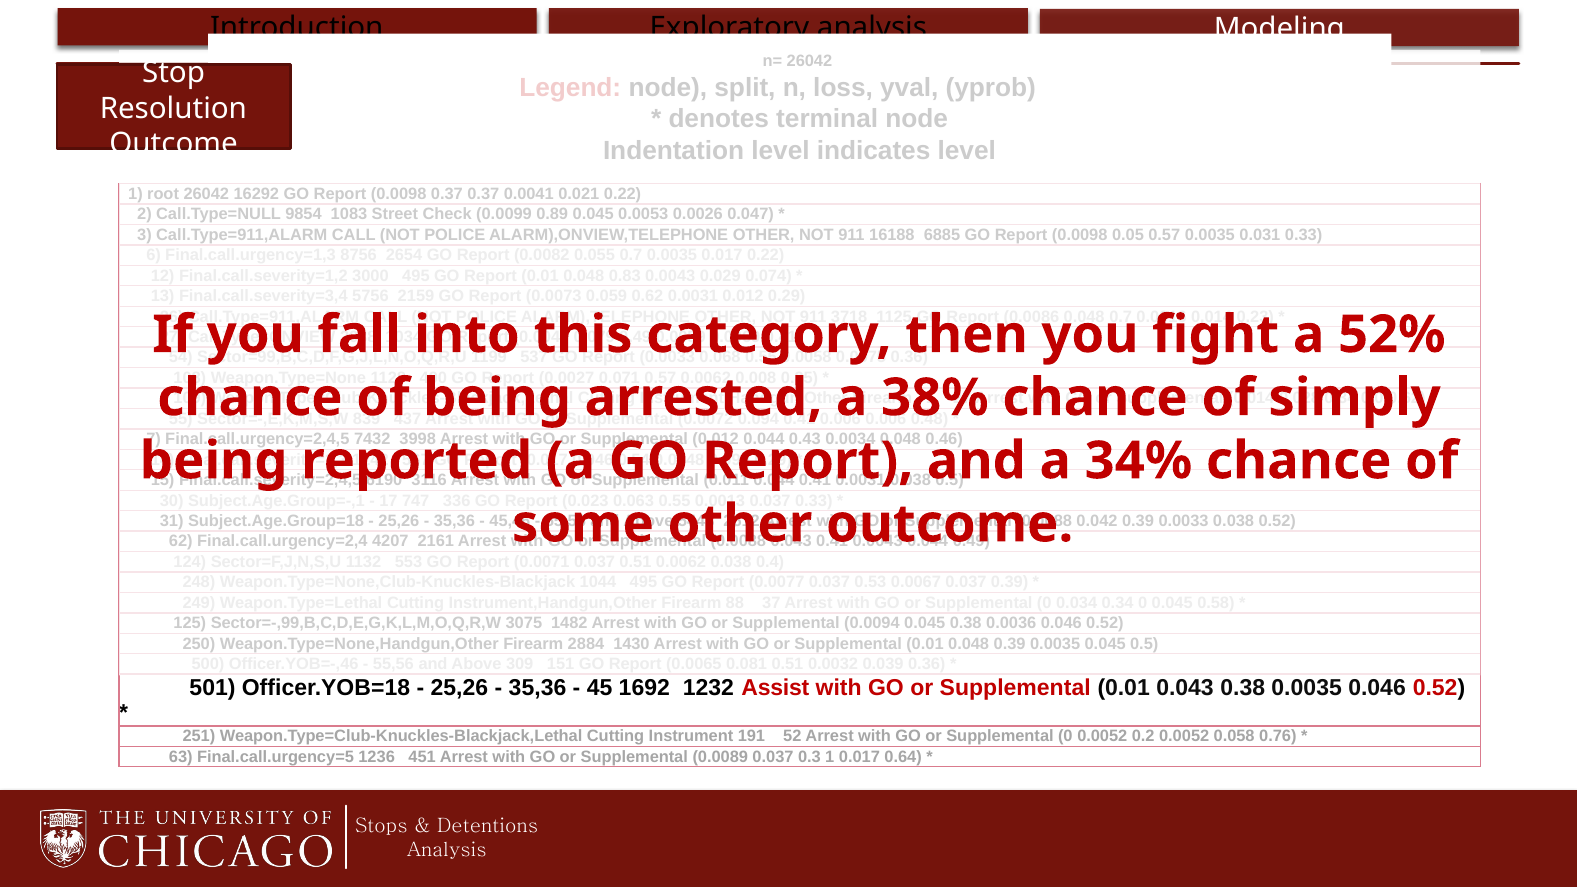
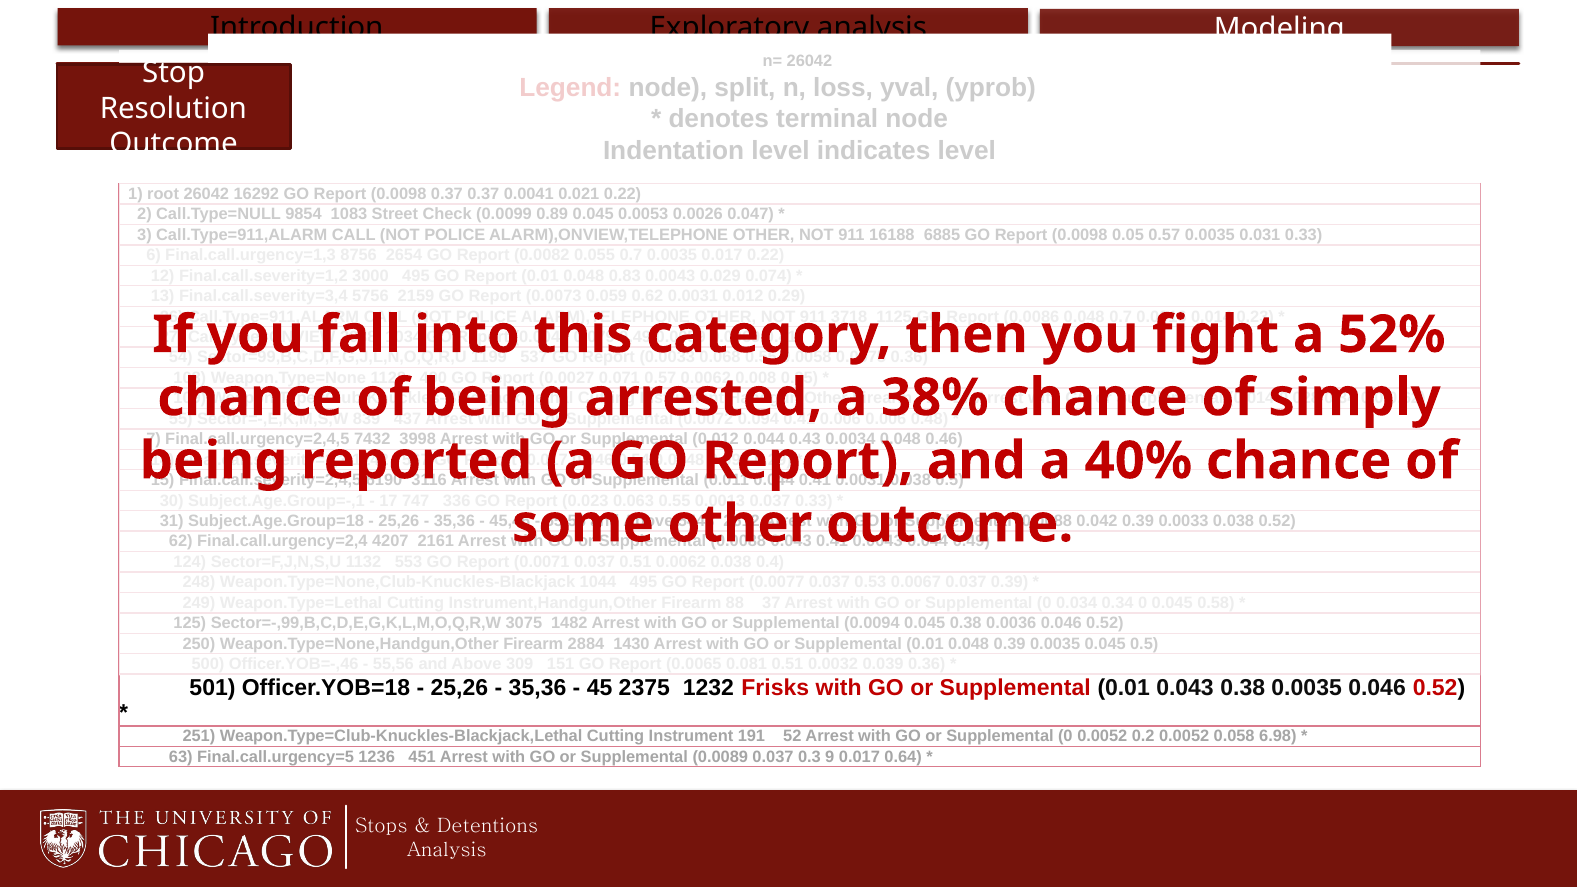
34%: 34% -> 40% (1138, 461)
1692: 1692 -> 2375 (644, 688)
Assist: Assist -> Frisks (775, 688)
0.76: 0.76 -> 6.98 (1278, 736)
0.3 1: 1 -> 9 (830, 757)
